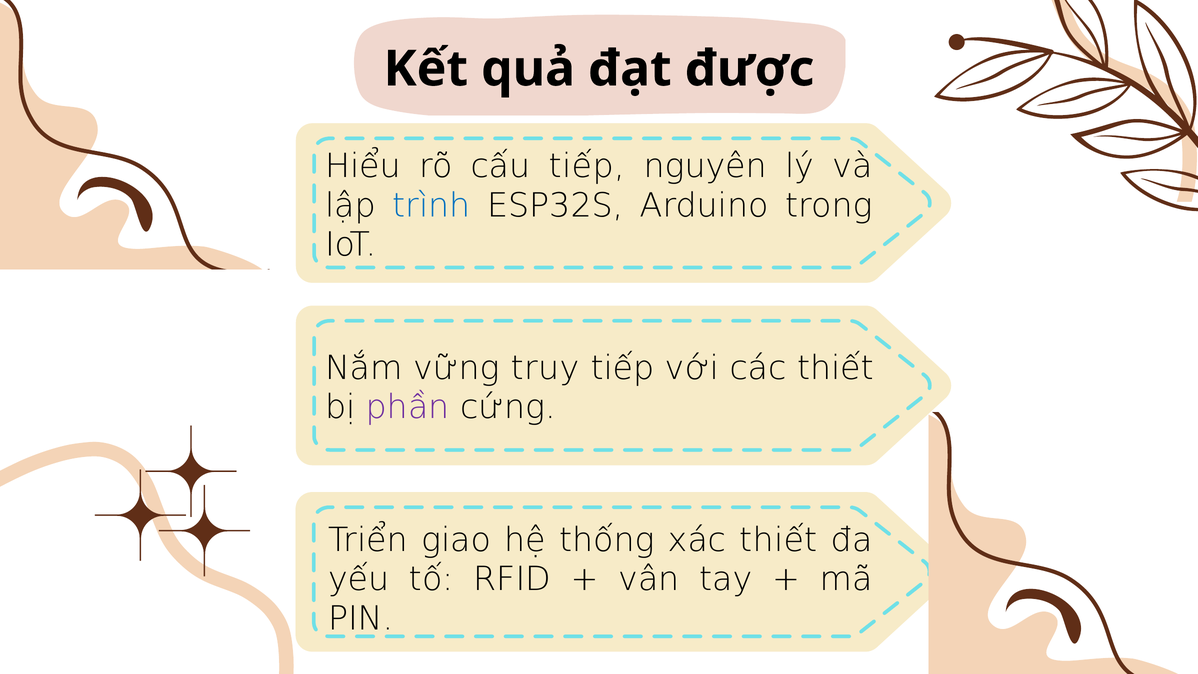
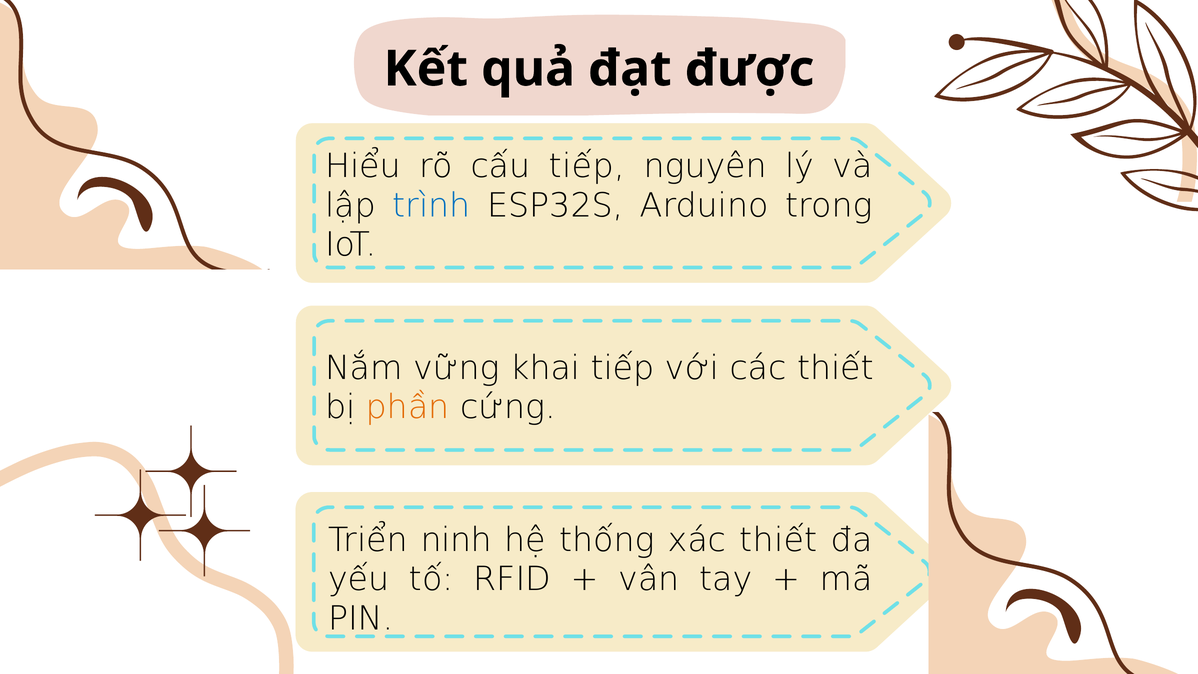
truy: truy -> khai (545, 368)
phần colour: purple -> orange (408, 407)
giao: giao -> ninh (456, 540)
